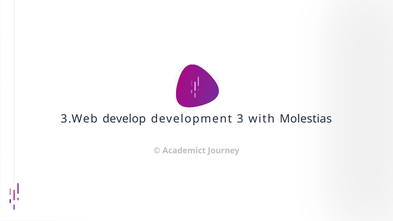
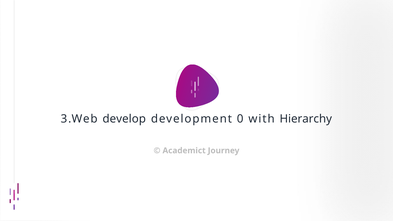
3: 3 -> 0 (240, 119)
Molestias: Molestias -> Hierarchy (306, 119)
